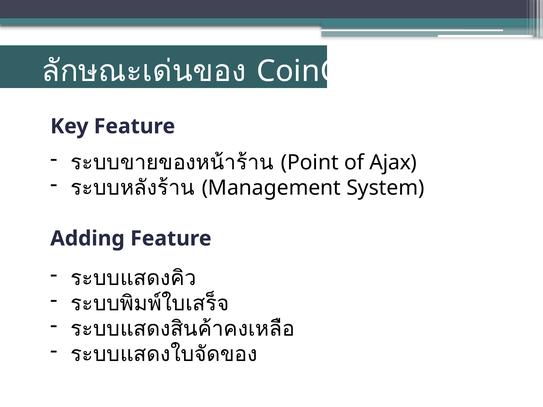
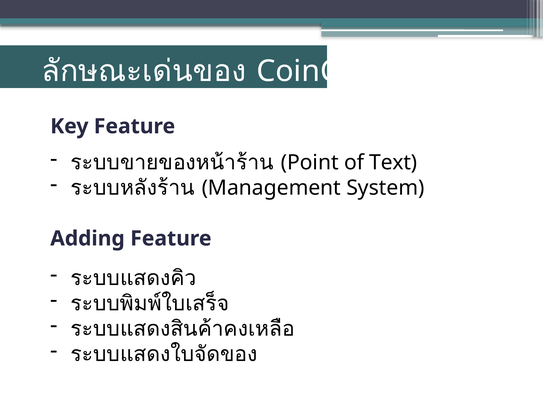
Ajax: Ajax -> Text (393, 163)
